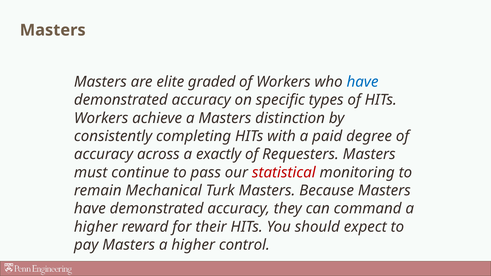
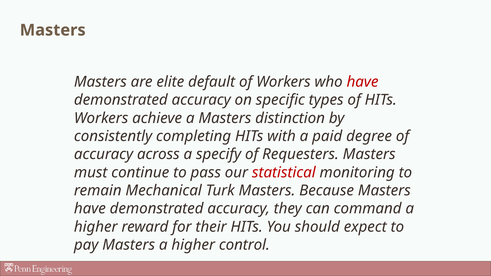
graded: graded -> default (212, 82)
have colour: blue -> red (363, 82)
exactly: exactly -> specify (219, 154)
